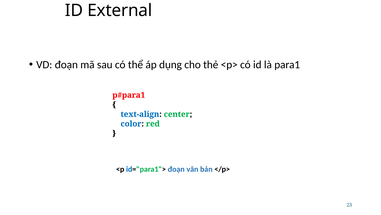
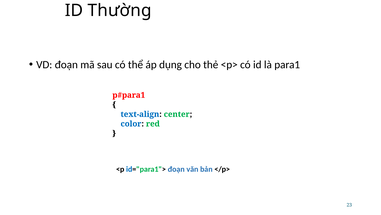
External: External -> Thường (120, 11)
